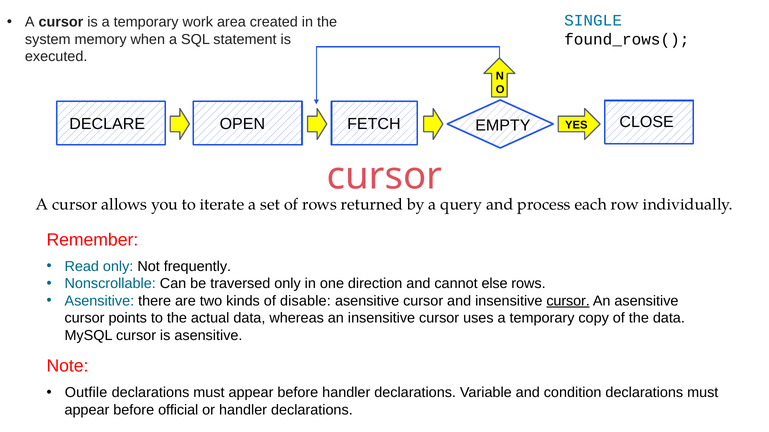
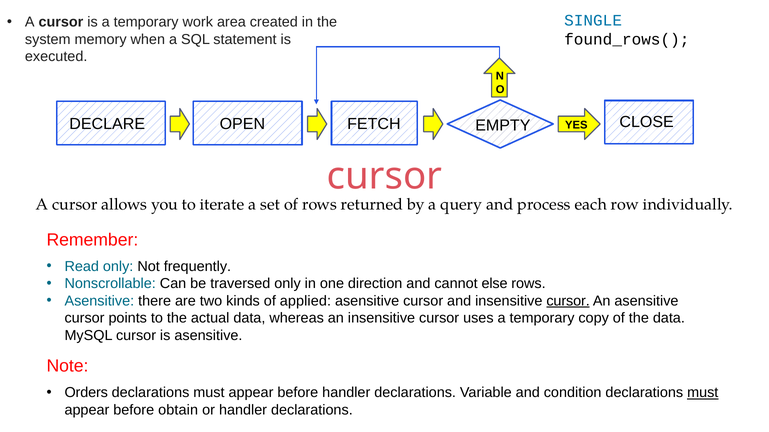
disable: disable -> applied (305, 301)
Outfile: Outfile -> Orders (86, 393)
must underline: none -> present (703, 393)
official: official -> obtain (178, 411)
